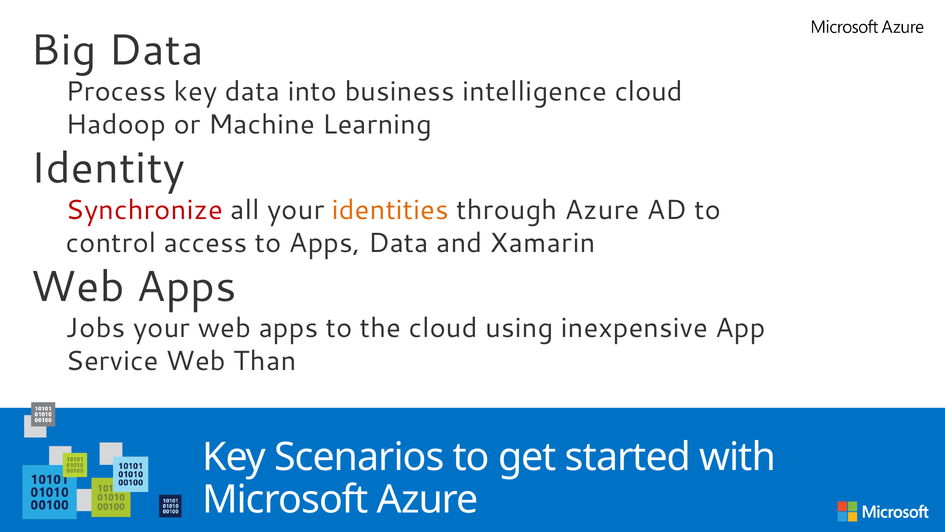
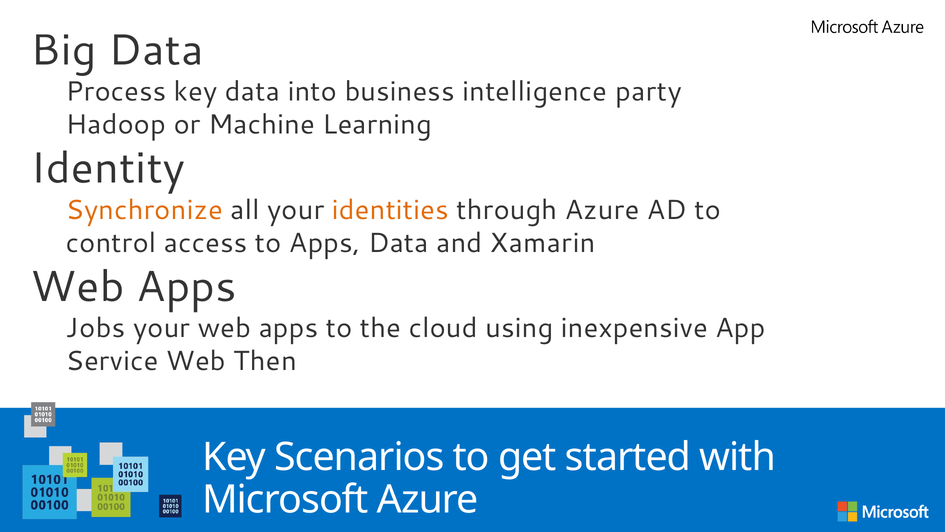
intelligence cloud: cloud -> party (649, 92)
Synchronize colour: red -> orange (144, 210)
Than: Than -> Then (265, 361)
